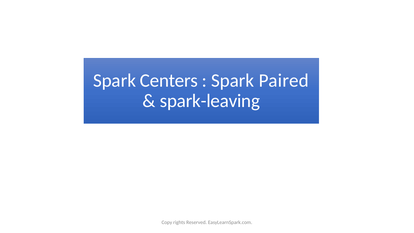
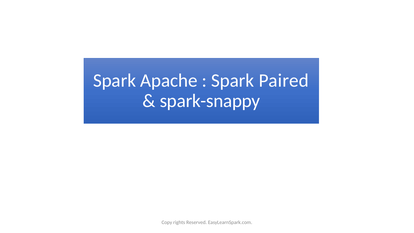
Centers: Centers -> Apache (169, 80)
spark-leaving: spark-leaving -> spark-snappy (210, 101)
